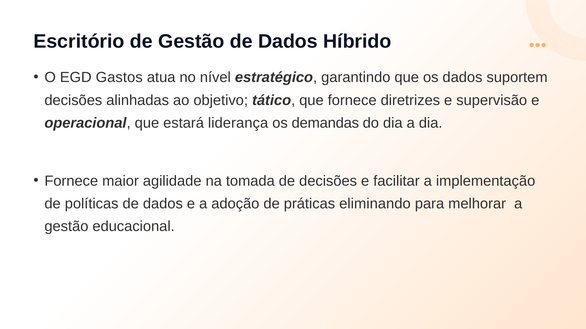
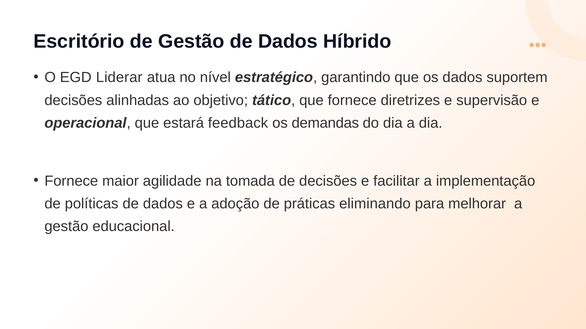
Gastos: Gastos -> Liderar (119, 78)
liderança: liderança -> feedback (238, 123)
